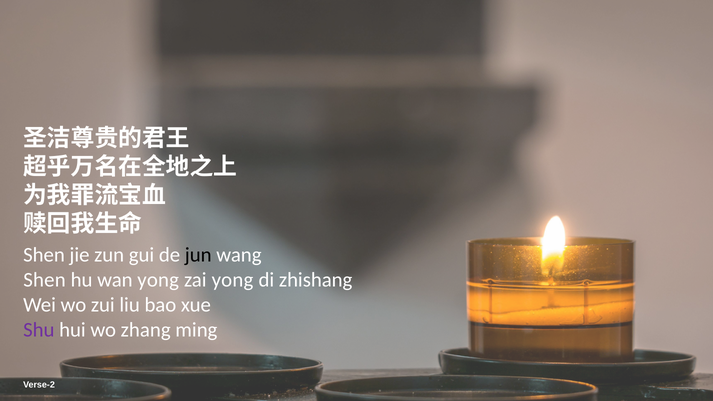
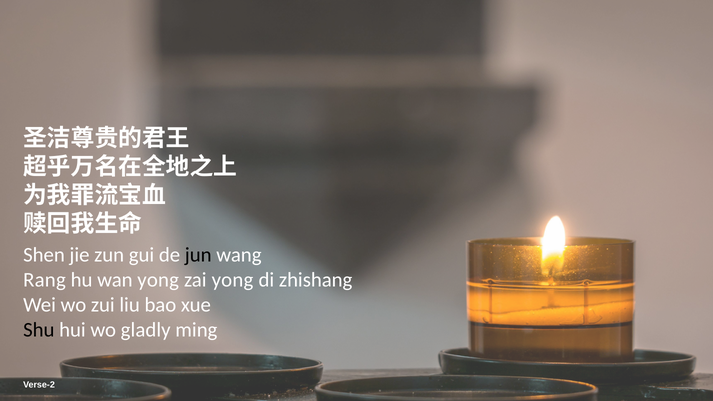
Shen: Shen -> Rang (44, 280)
Shu colour: purple -> black (39, 330)
zhang: zhang -> gladly (146, 330)
